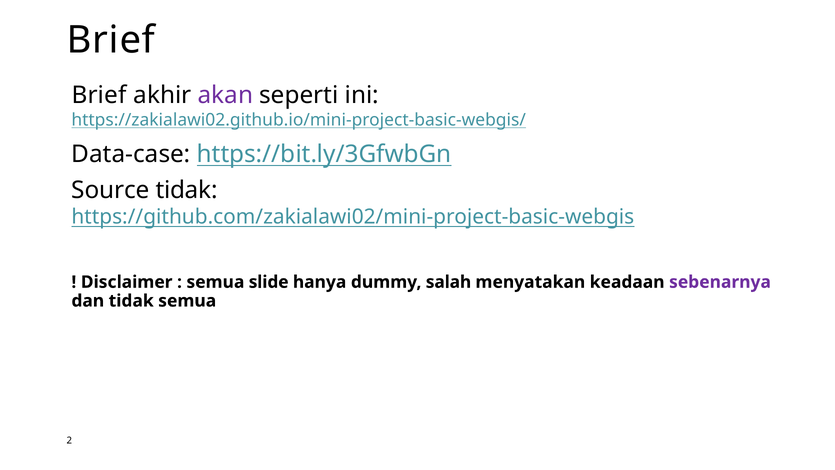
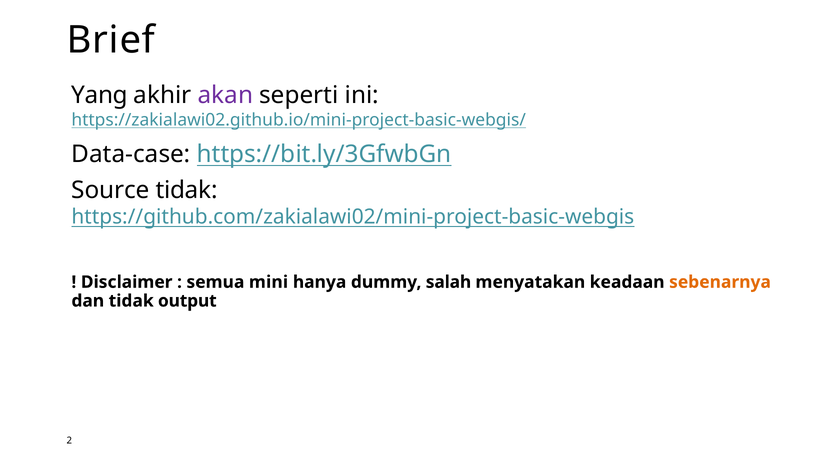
Brief: Brief -> Yang (99, 95)
slide: slide -> mini (268, 282)
sebenarnya colour: purple -> orange (720, 282)
tidak semua: semua -> output (187, 301)
